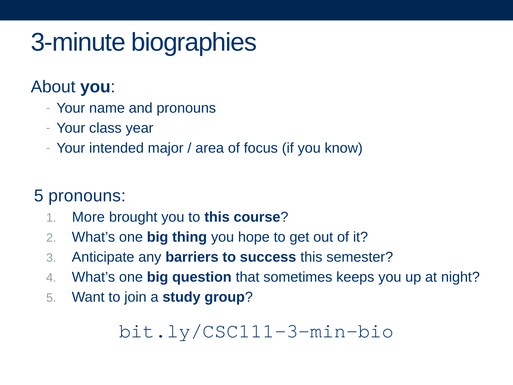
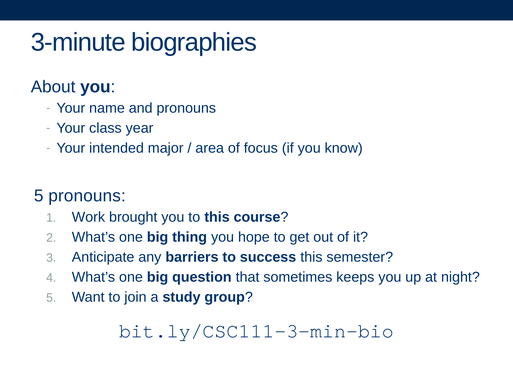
More: More -> Work (88, 217)
